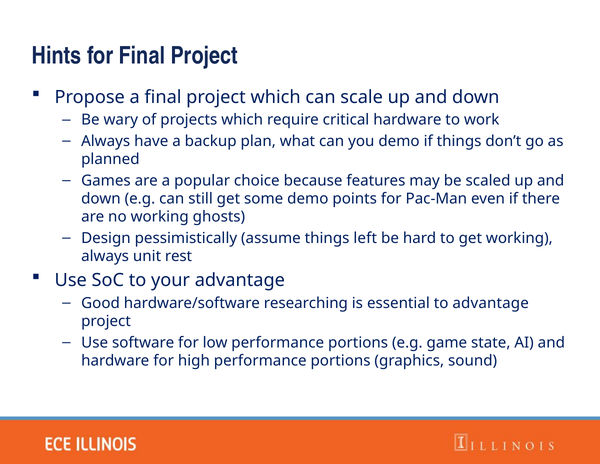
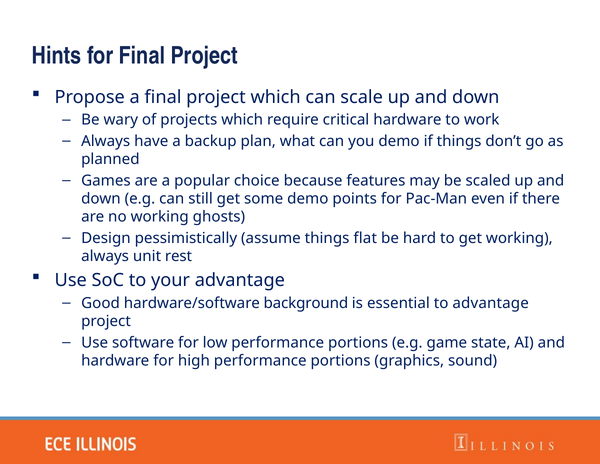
left: left -> flat (365, 238)
researching: researching -> background (306, 303)
